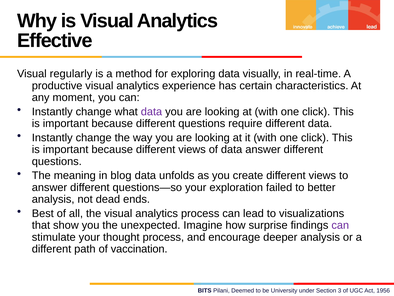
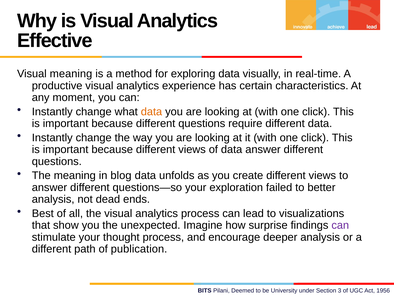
Visual regularly: regularly -> meaning (71, 74)
data colour: purple -> orange (151, 111)
vaccination: vaccination -> publication (139, 249)
